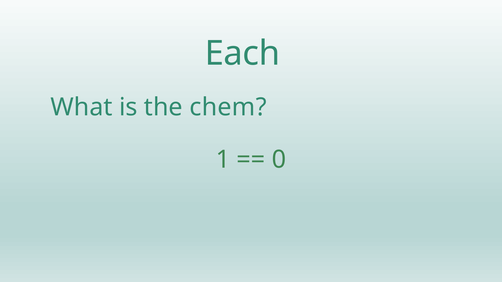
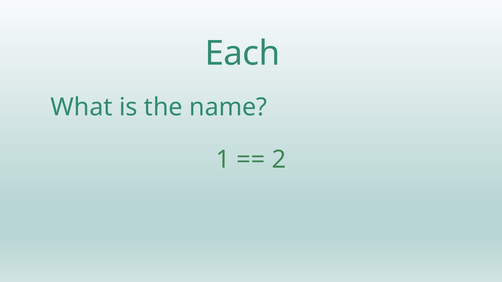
chem: chem -> name (228, 107)
0: 0 -> 2 (279, 160)
